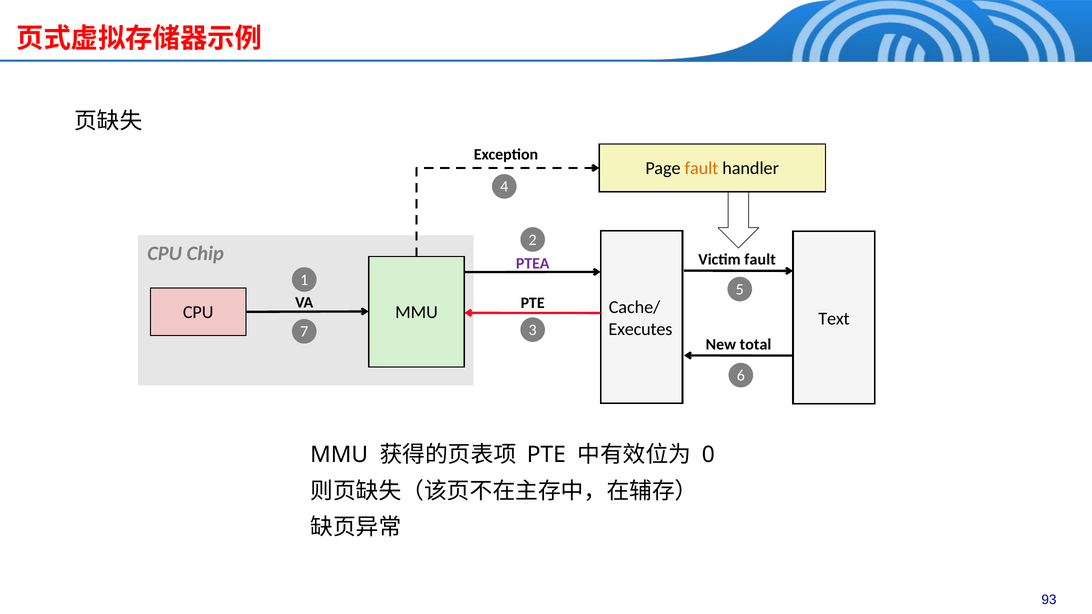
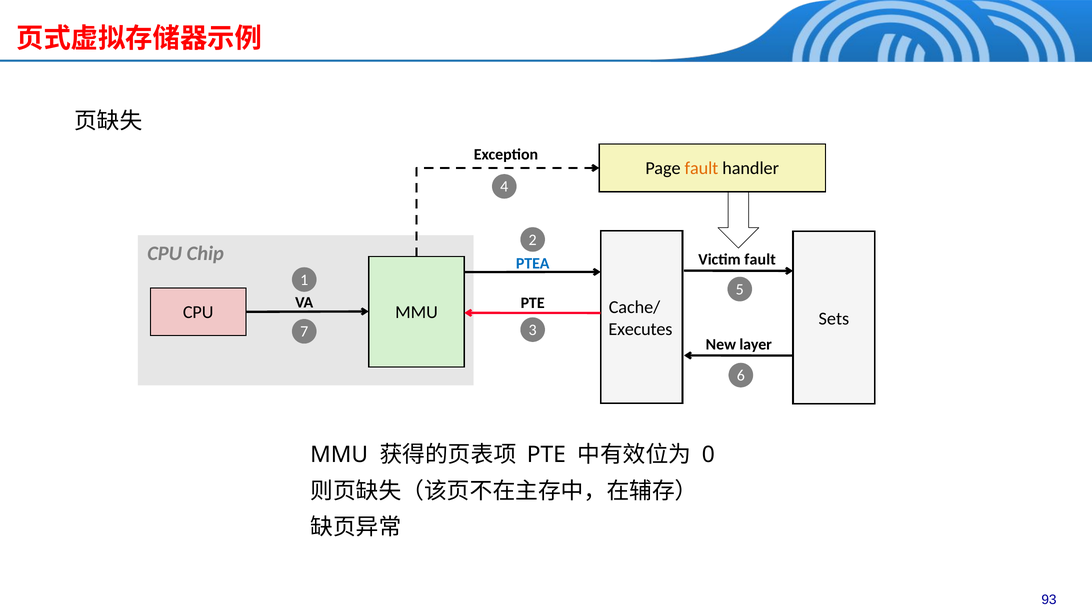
PTEA colour: purple -> blue (533, 263)
Text: Text -> Sets (834, 319)
total: total -> layer (756, 345)
